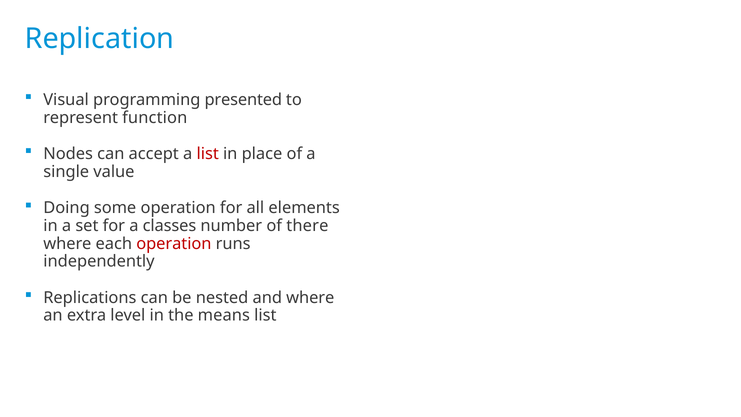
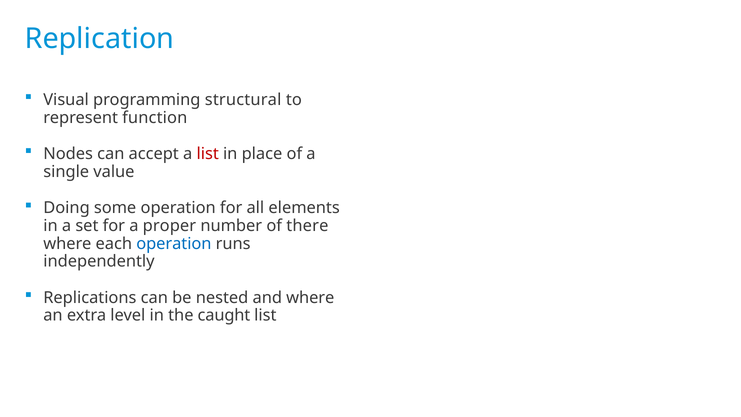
presented: presented -> structural (243, 100)
classes: classes -> proper (169, 226)
operation colour: red -> blue (174, 244)
means: means -> caught (224, 315)
